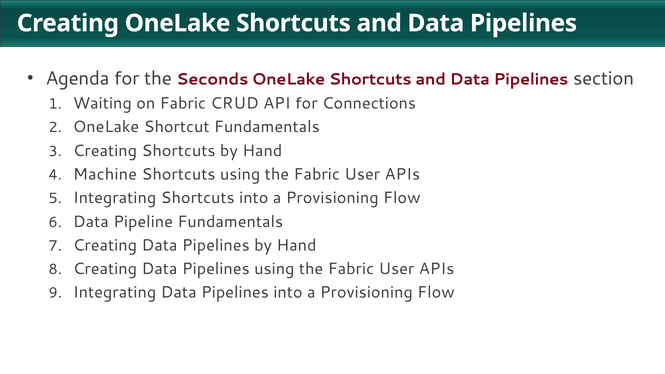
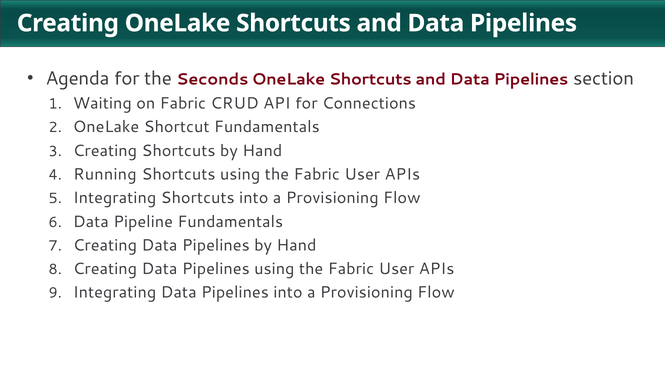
Machine: Machine -> Running (105, 174)
